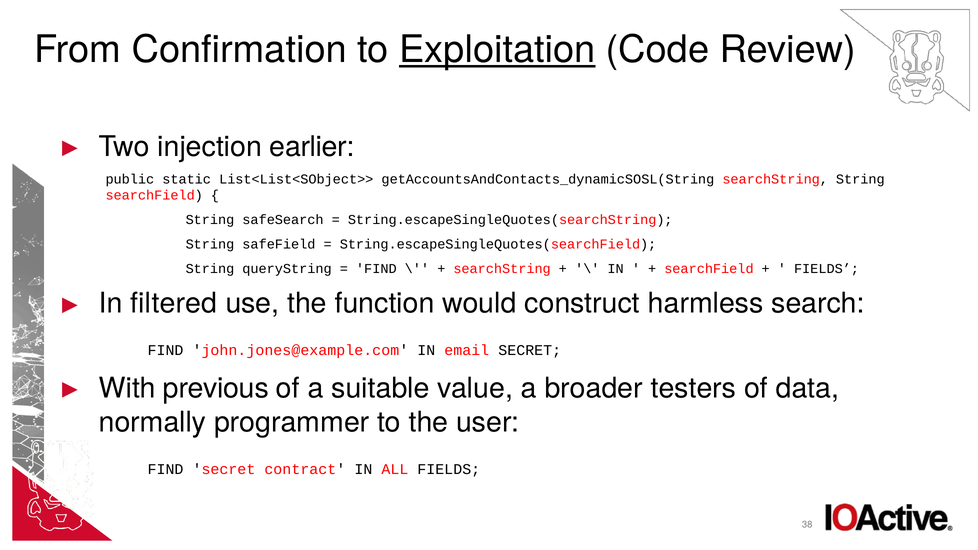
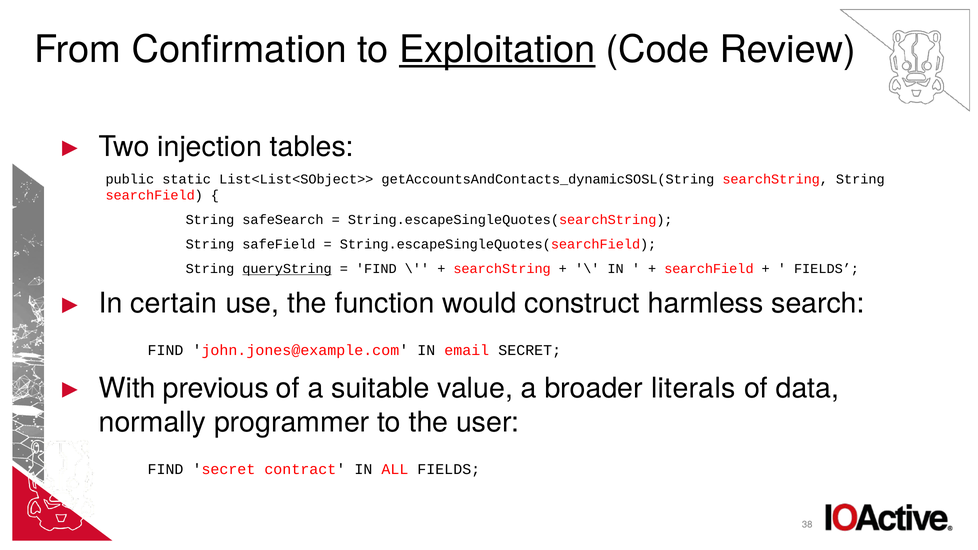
earlier: earlier -> tables (312, 147)
queryString underline: none -> present (287, 269)
filtered: filtered -> certain (174, 303)
testers: testers -> literals (693, 388)
